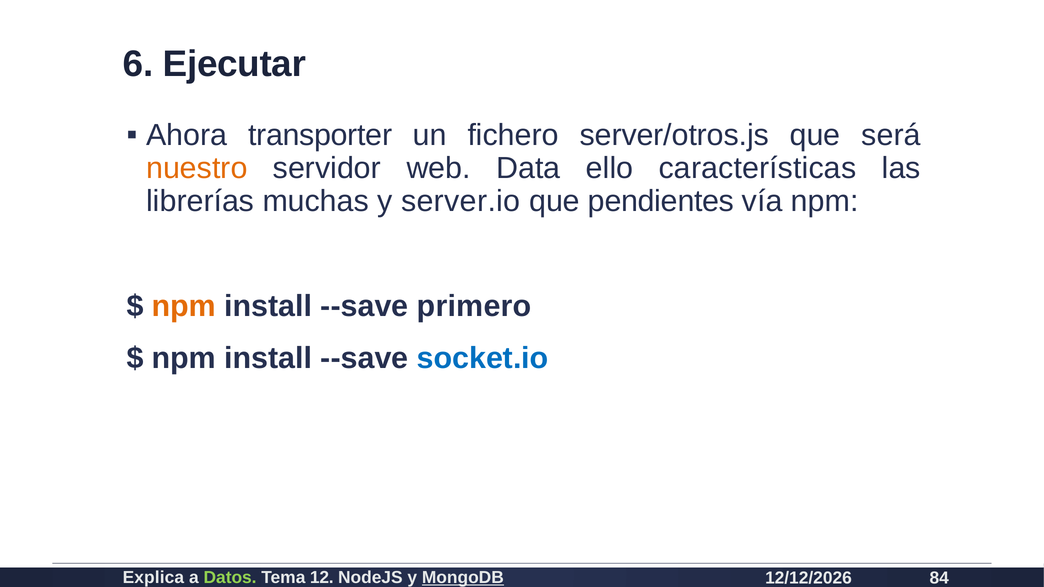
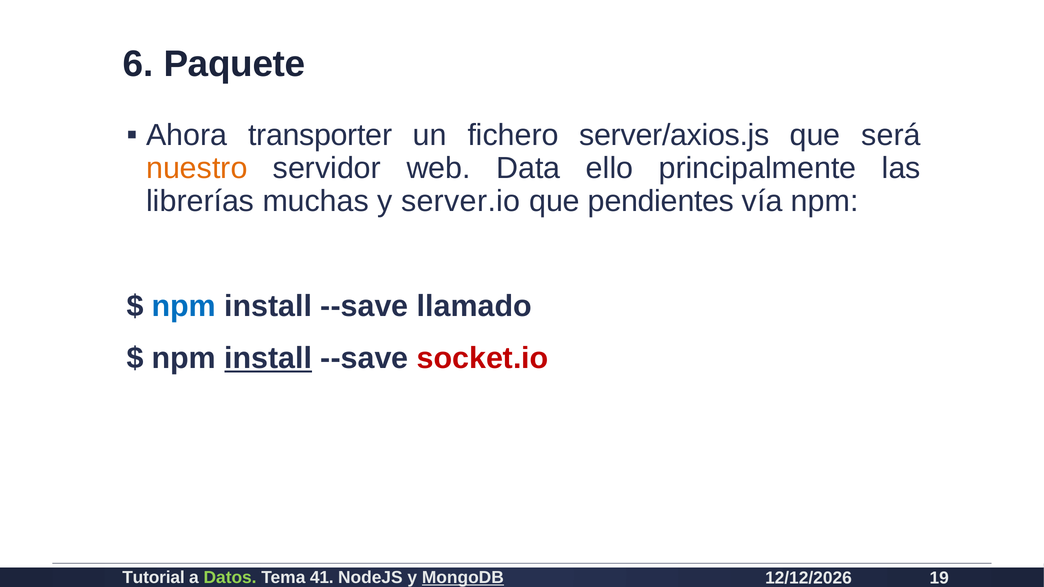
Ejecutar: Ejecutar -> Paquete (234, 64)
server/otros.js: server/otros.js -> server/axios.js (674, 135)
características: características -> principalmente (758, 168)
npm colour: orange -> blue (184, 306)
primero: primero -> llamado (474, 306)
install underline: none -> present (268, 359)
socket.io colour: blue -> red (483, 359)
Explica: Explica -> Tutorial (154, 578)
12: 12 -> 41 (322, 578)
84: 84 -> 19 (939, 578)
